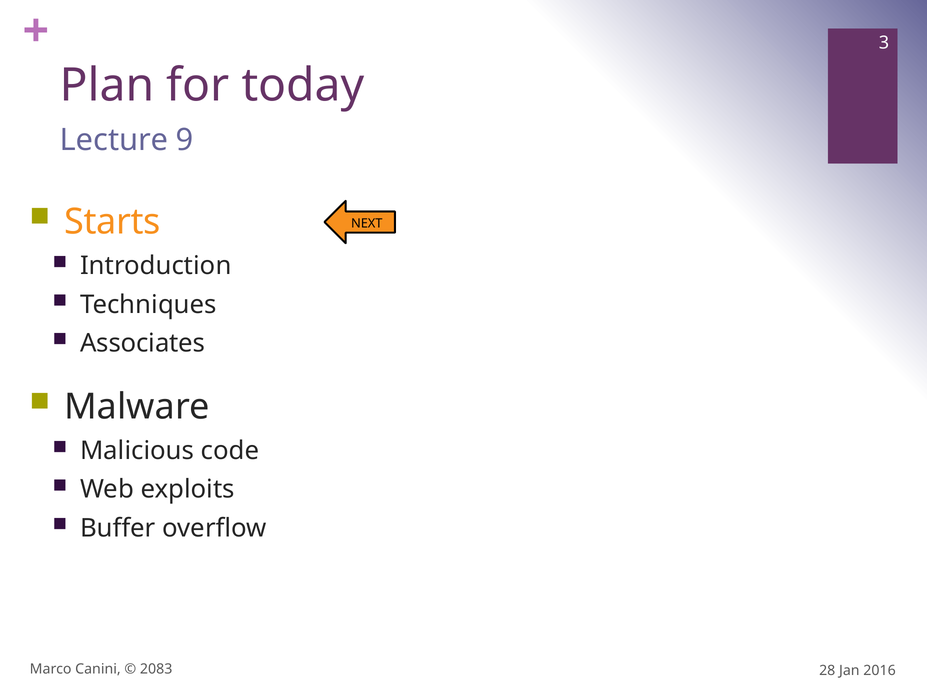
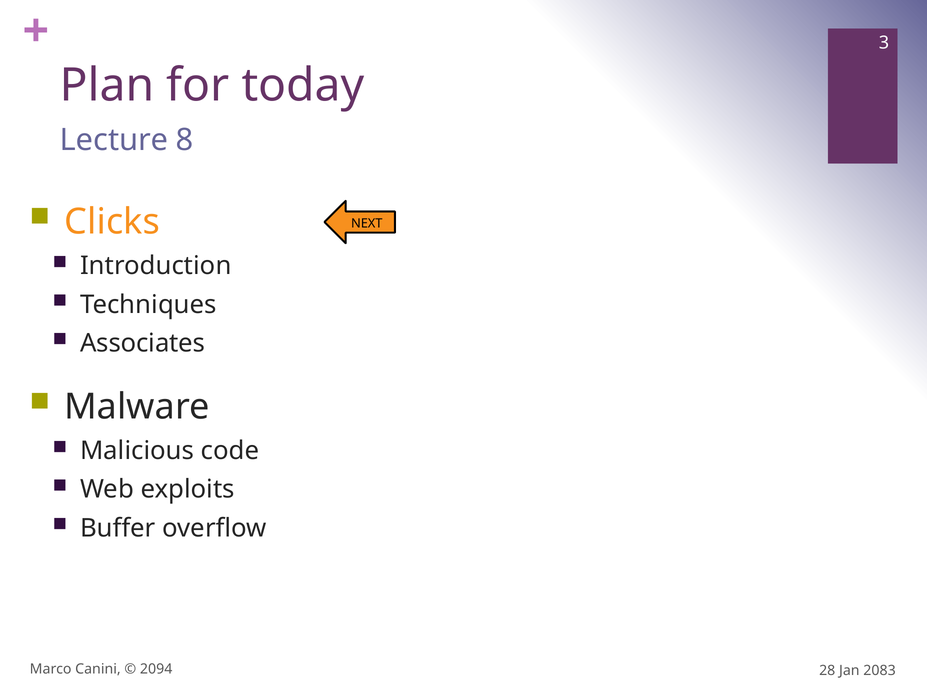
9: 9 -> 8 (185, 140)
Starts: Starts -> Clicks (112, 222)
2083: 2083 -> 2094 (156, 670)
2016: 2016 -> 2083 (880, 671)
